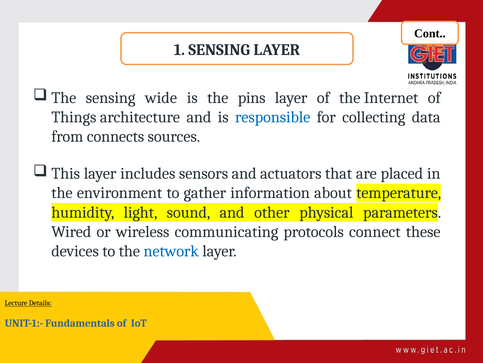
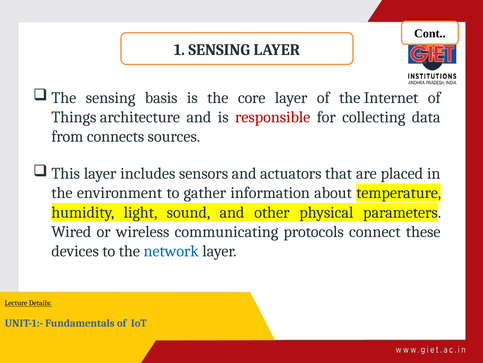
wide: wide -> basis (161, 98)
pins: pins -> core (252, 98)
responsible colour: blue -> red (273, 117)
